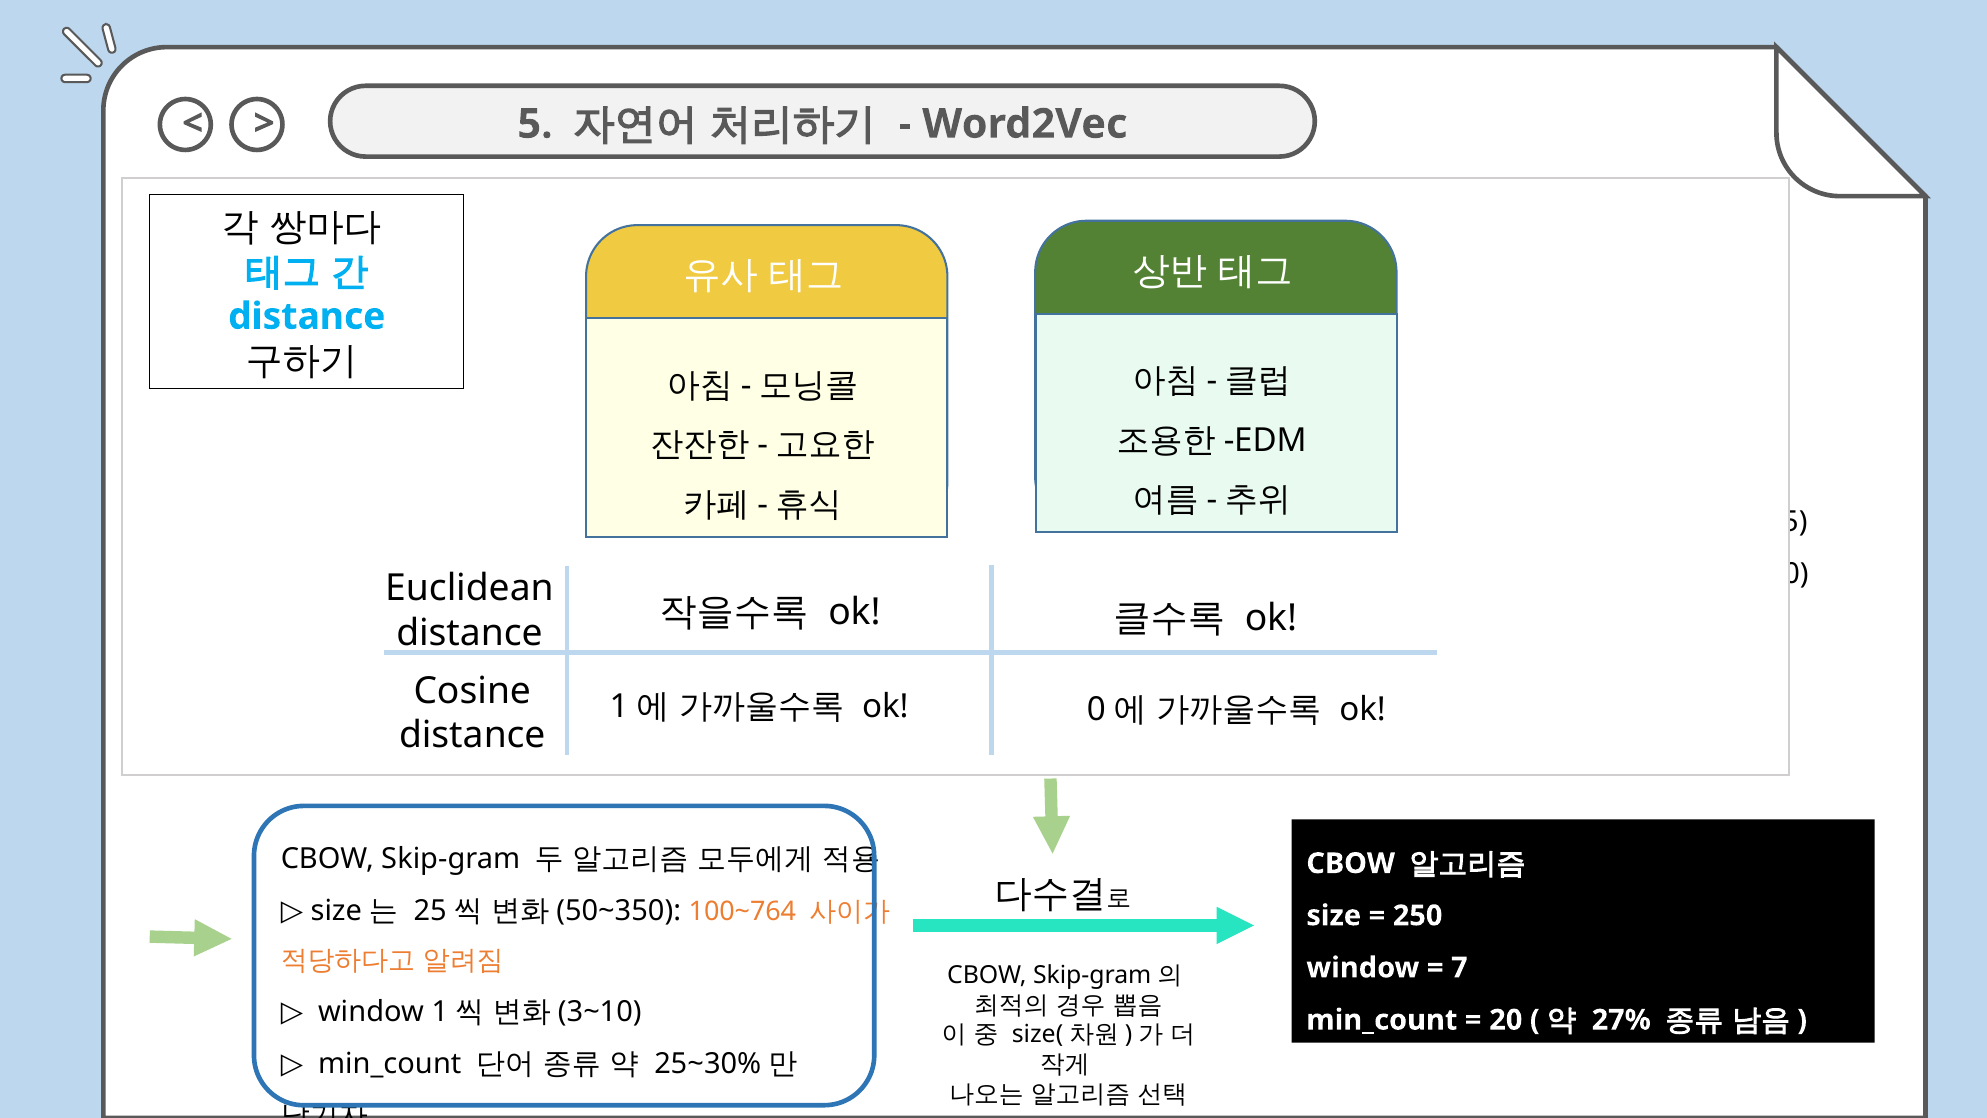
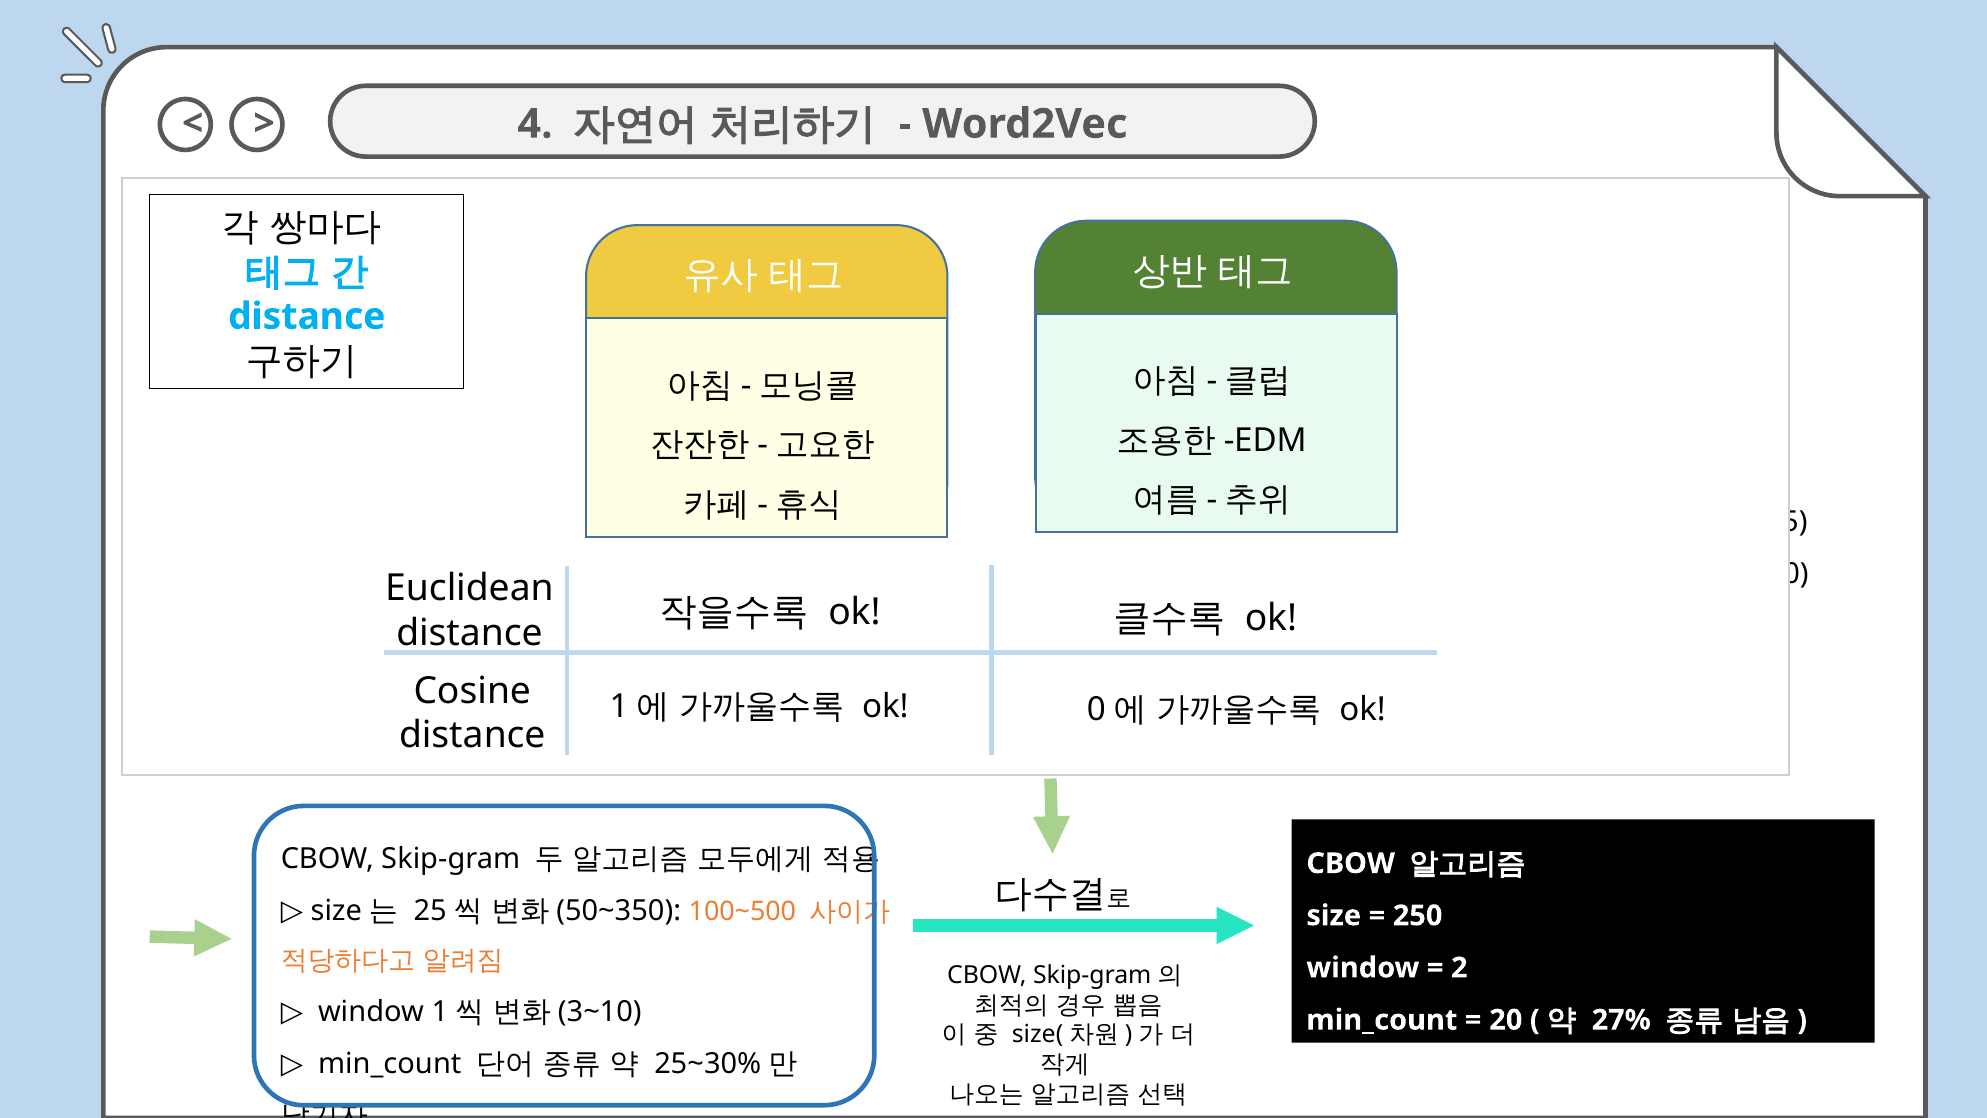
5: 5 -> 4 (535, 124)
100~764: 100~764 -> 100~500 (742, 912)
7: 7 -> 2 (1459, 968)
